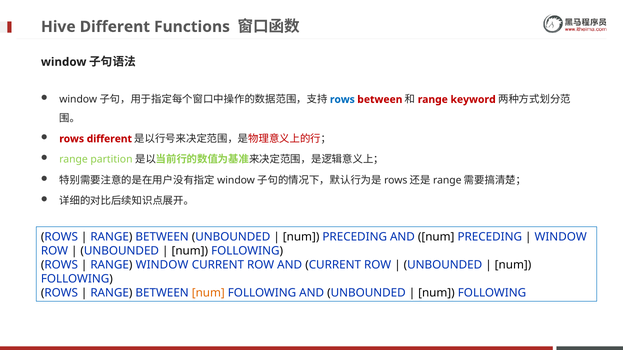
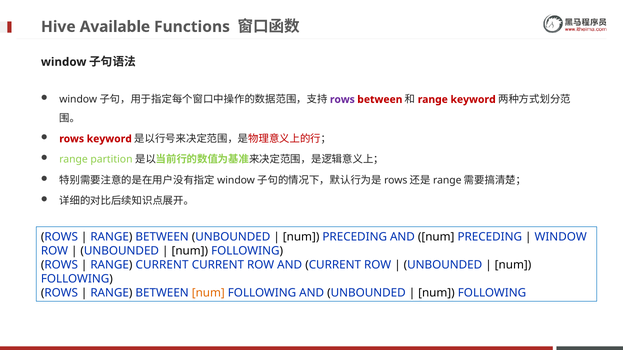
Hive Different: Different -> Available (115, 27)
rows colour: blue -> purple (342, 100)
rows different: different -> keyword (109, 139)
RANGE WINDOW: WINDOW -> CURRENT (162, 265)
